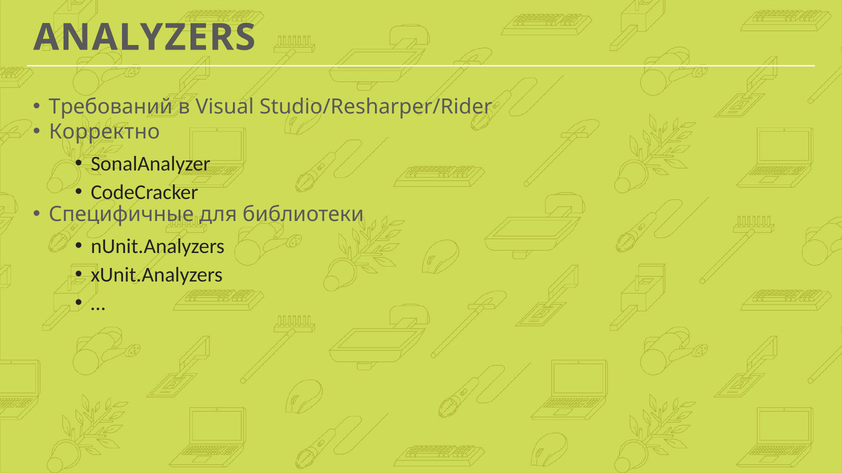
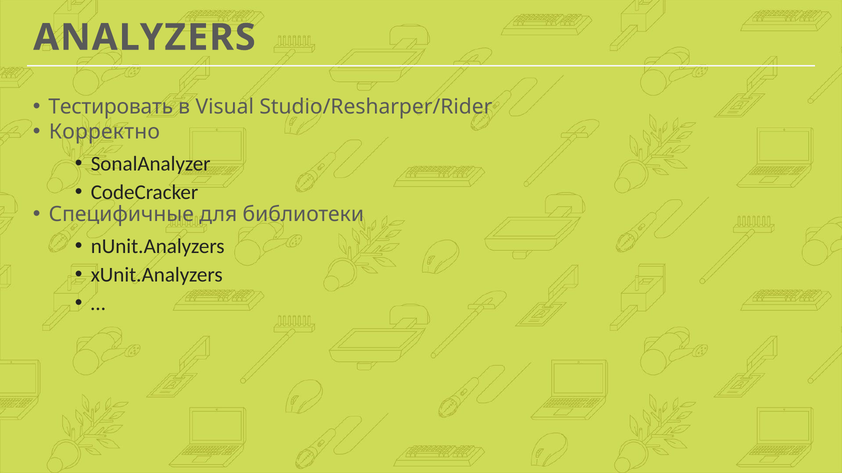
Требований: Требований -> Тестировать (111, 107)
